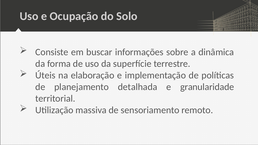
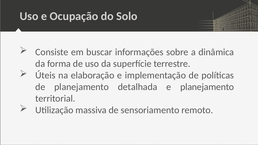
e granularidade: granularidade -> planejamento (207, 87)
